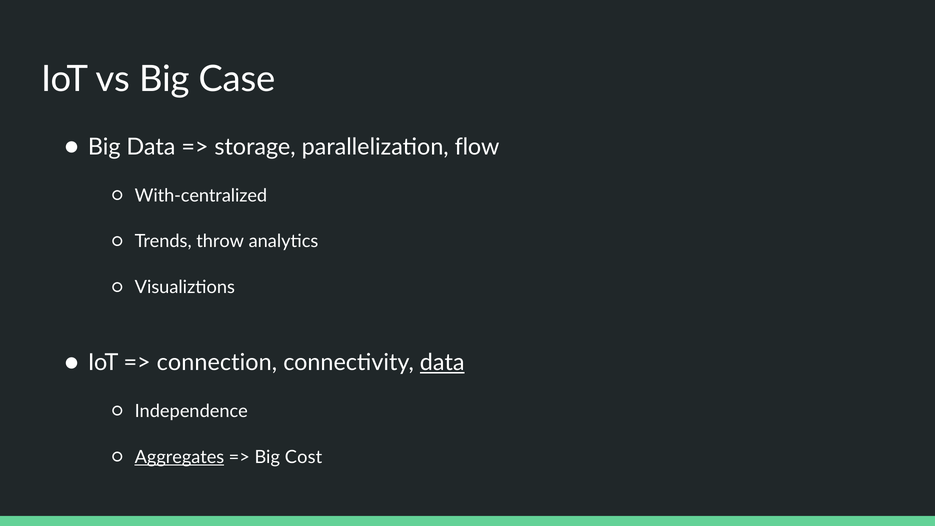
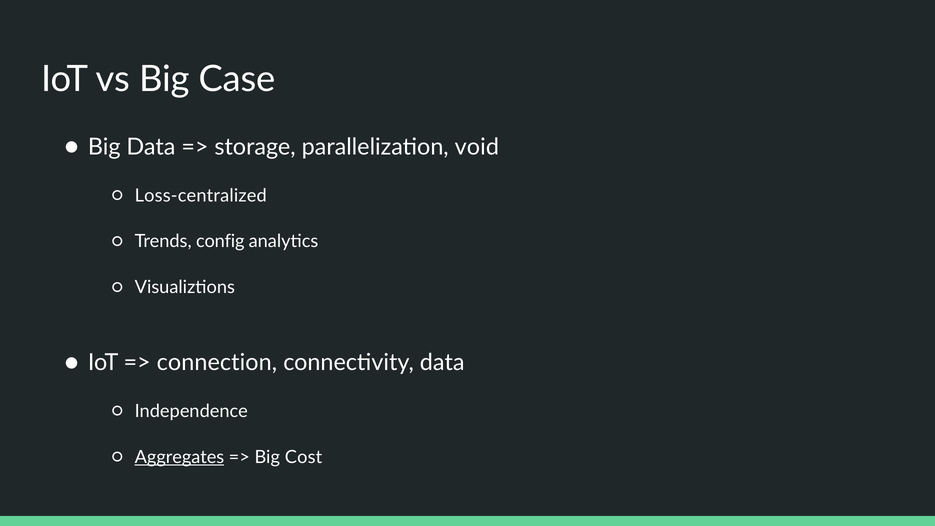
flow: flow -> void (477, 147)
With-centralized: With-centralized -> Loss-centralized (201, 196)
throw: throw -> config (220, 241)
data underline: present -> none (442, 363)
